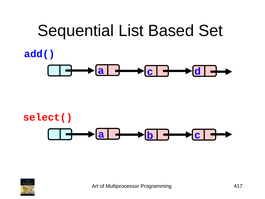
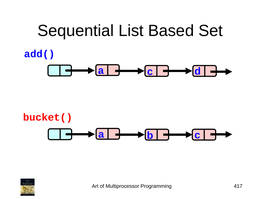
select(: select( -> bucket( (48, 117)
